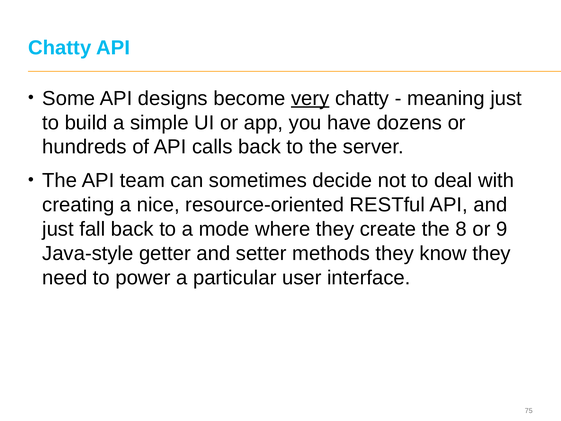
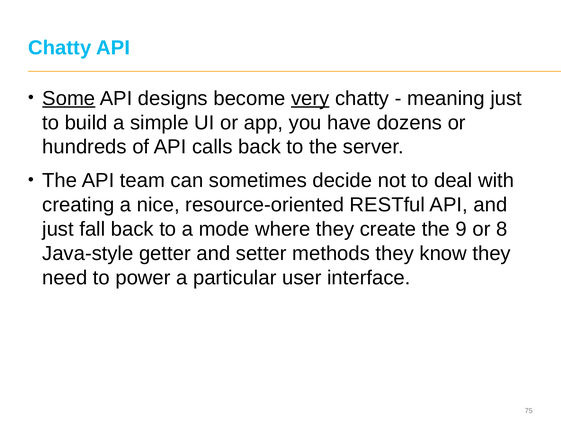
Some underline: none -> present (69, 98)
8: 8 -> 9 (461, 229)
9: 9 -> 8 (502, 229)
